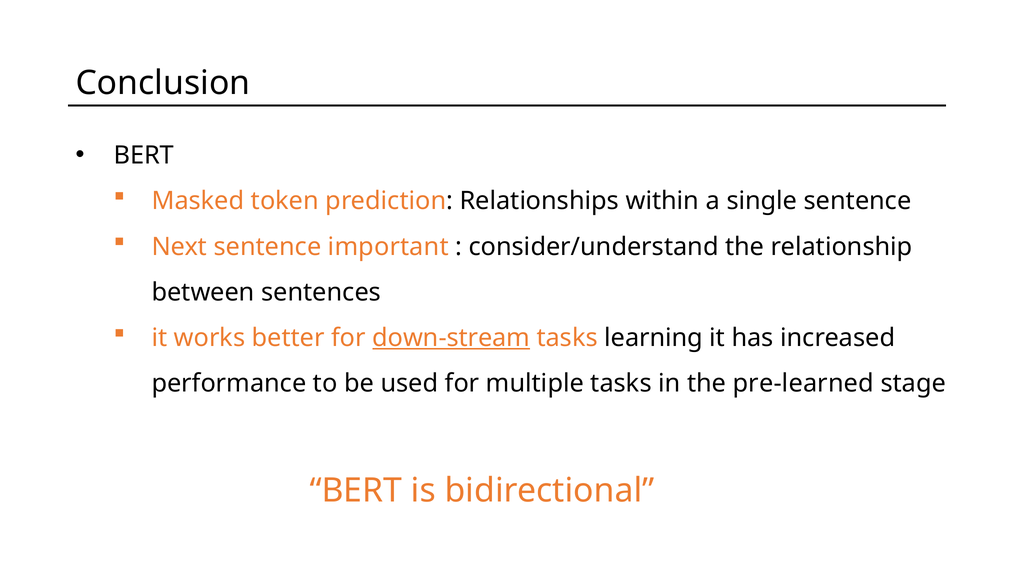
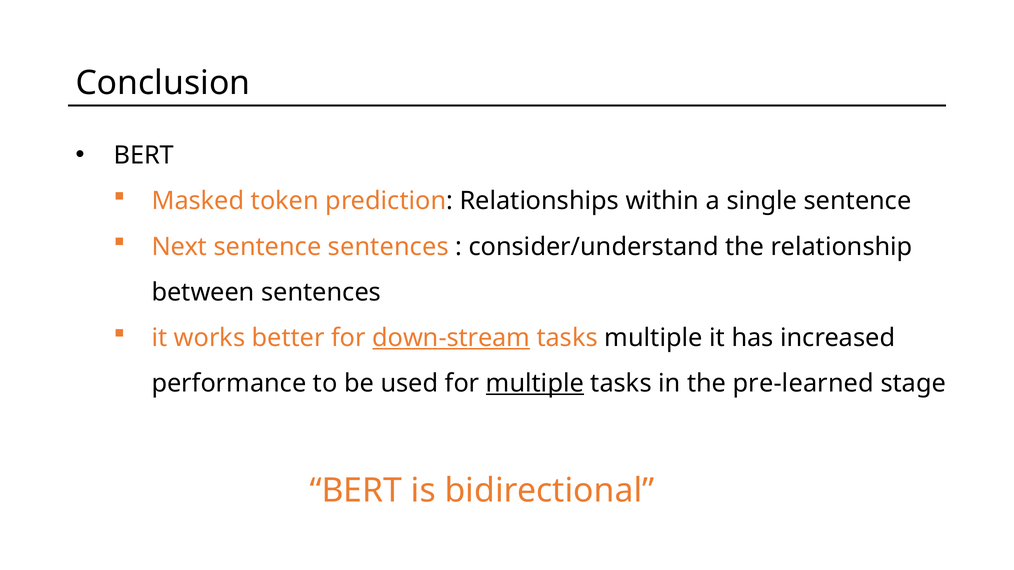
sentence important: important -> sentences (388, 247)
tasks learning: learning -> multiple (654, 338)
multiple underline: none -> present (535, 384)
